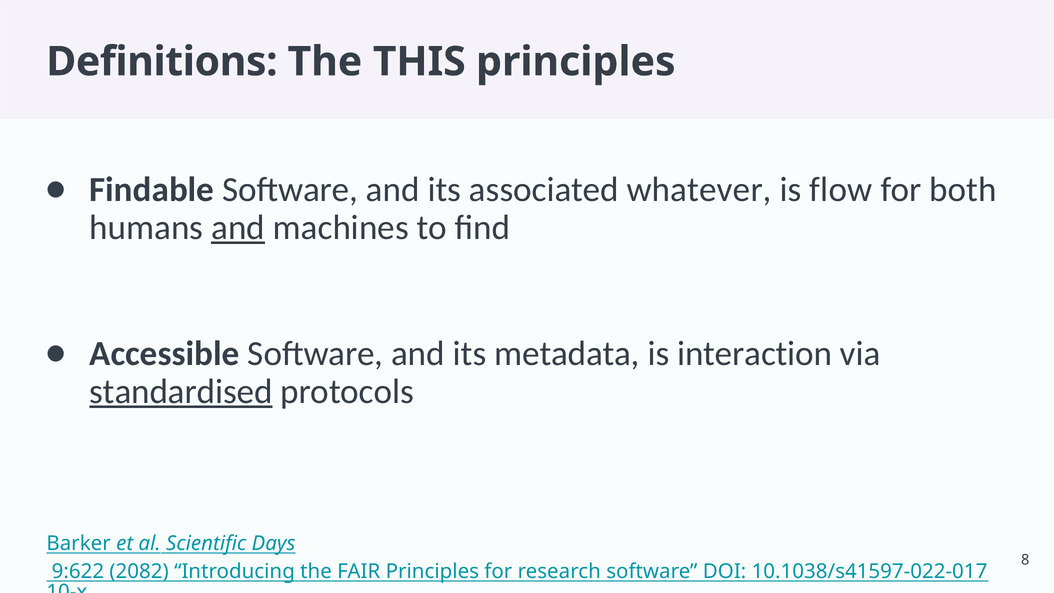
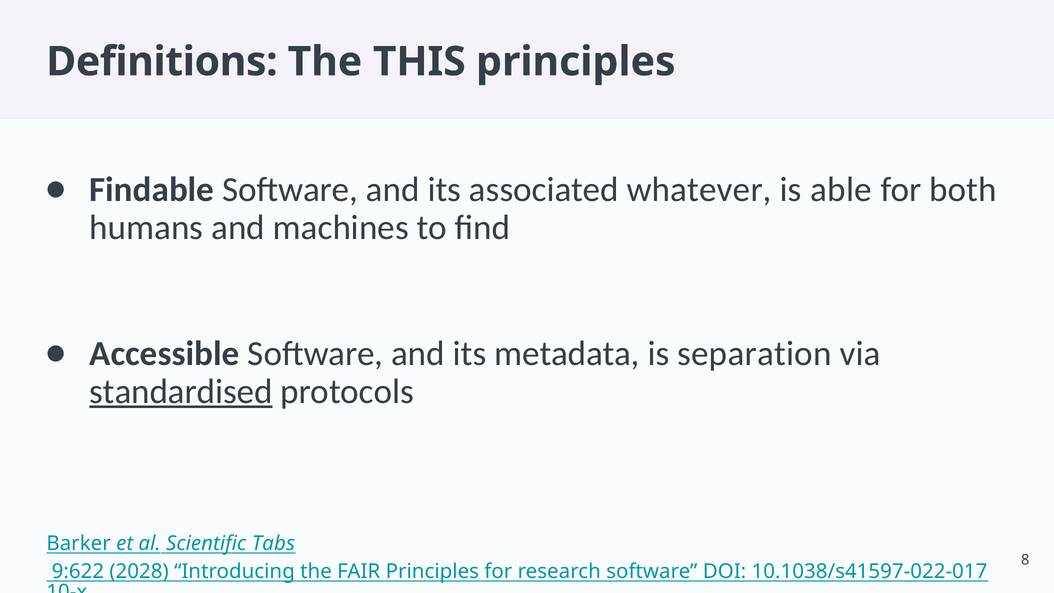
flow: flow -> able (841, 190)
and underline: present -> none (238, 228)
interaction: interaction -> separation (754, 354)
Days: Days -> Tabs (273, 543)
2082: 2082 -> 2028 (139, 571)
